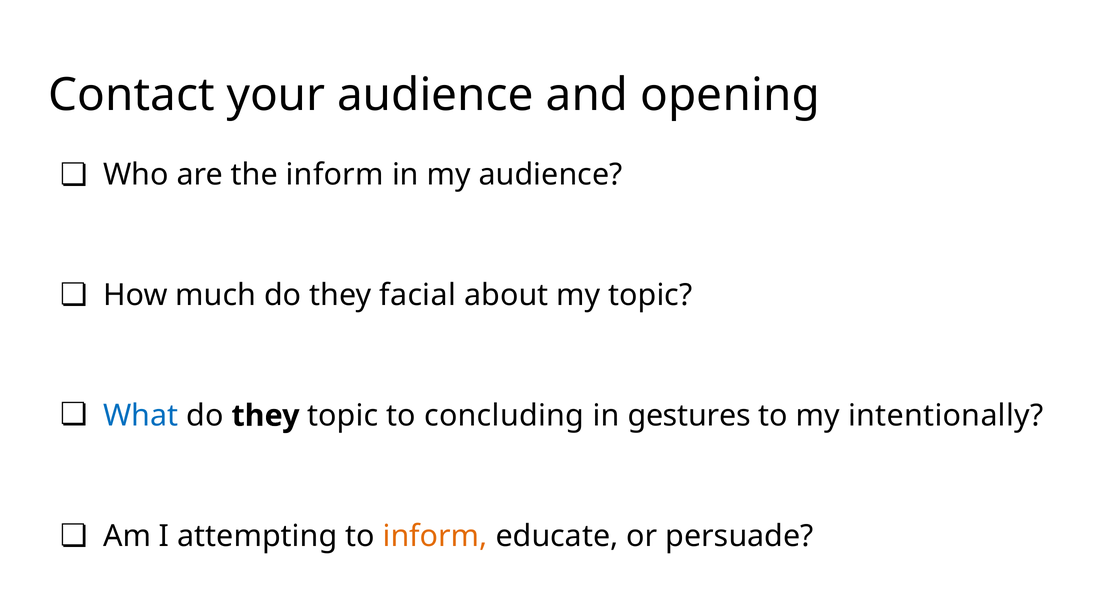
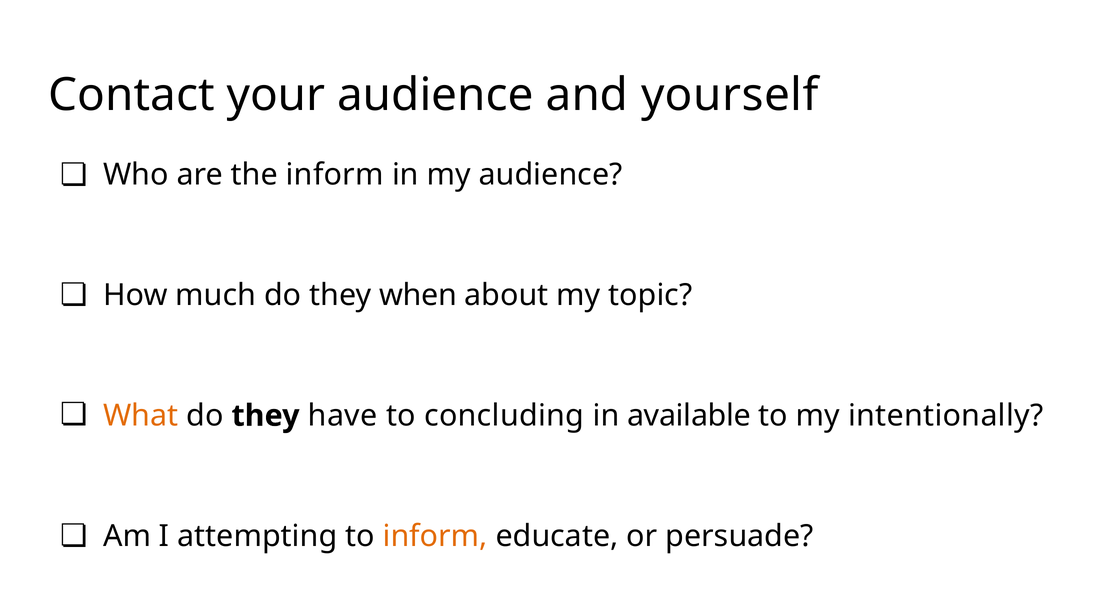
opening: opening -> yourself (730, 95)
facial: facial -> when (418, 296)
What colour: blue -> orange (141, 416)
they topic: topic -> have (343, 416)
gestures: gestures -> available (689, 416)
